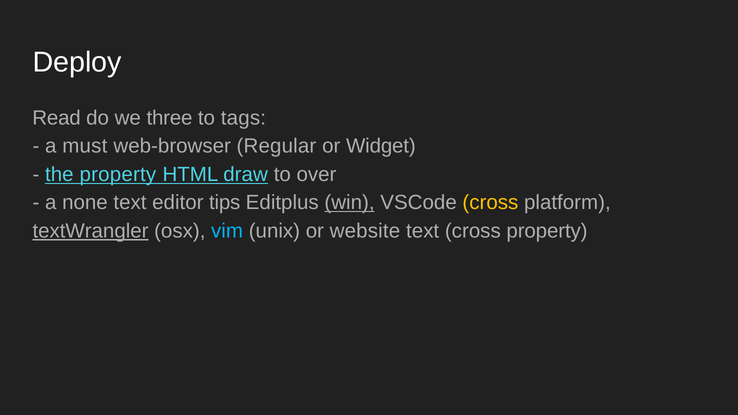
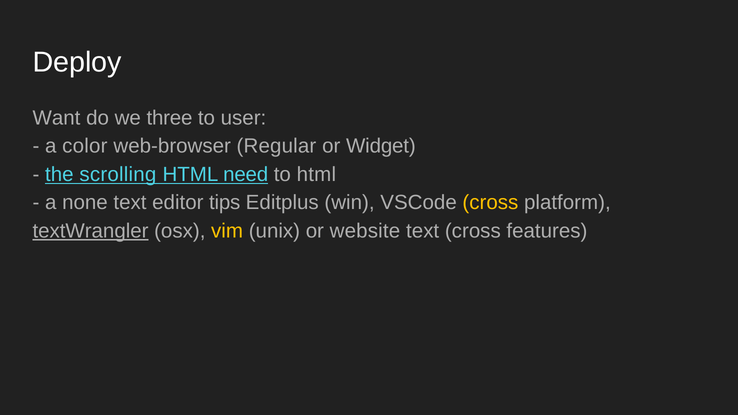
Read: Read -> Want (56, 118)
tags: tags -> user (243, 118)
must: must -> color (85, 146)
the property: property -> scrolling (118, 174)
draw: draw -> need (246, 174)
to over: over -> html (316, 174)
win underline: present -> none (350, 203)
vim colour: light blue -> yellow (227, 231)
cross property: property -> features (547, 231)
